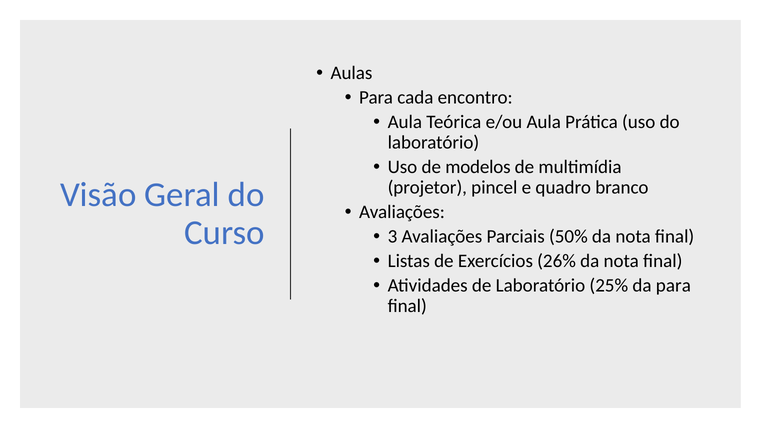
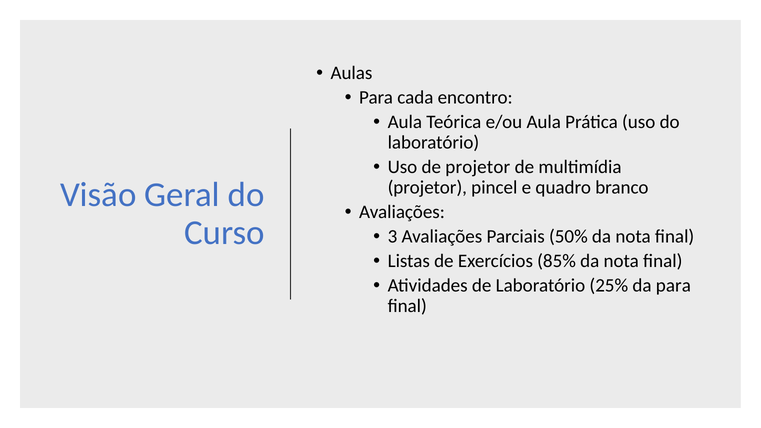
de modelos: modelos -> projetor (478, 167)
26%: 26% -> 85% (557, 261)
